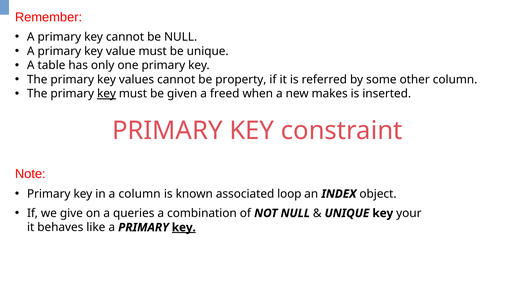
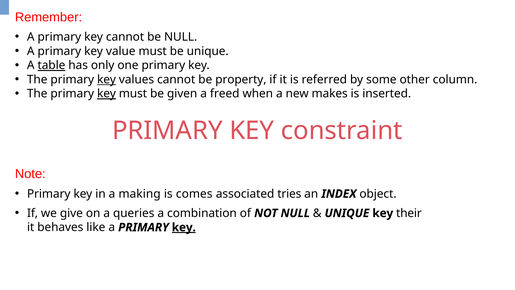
table underline: none -> present (51, 65)
key underline: none -> present (107, 79)
a column: column -> making (140, 194)
known: known -> comes (194, 194)
loop: loop -> tries (289, 194)
your: your -> their (409, 213)
